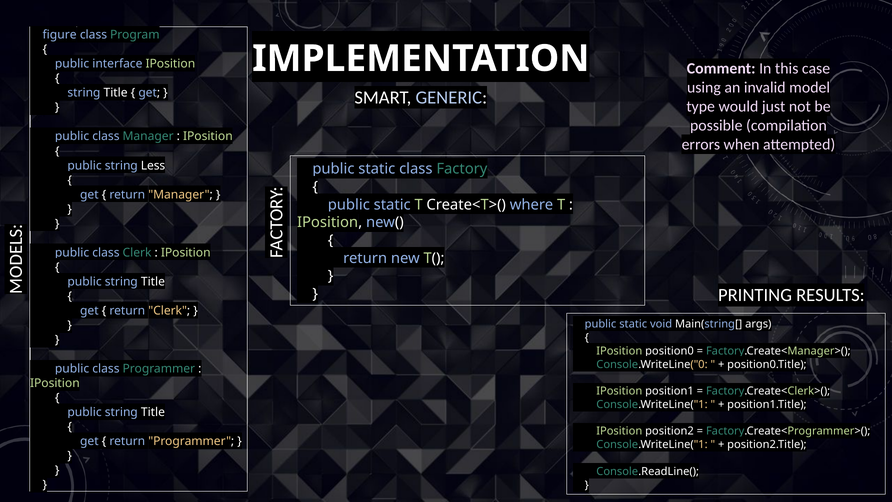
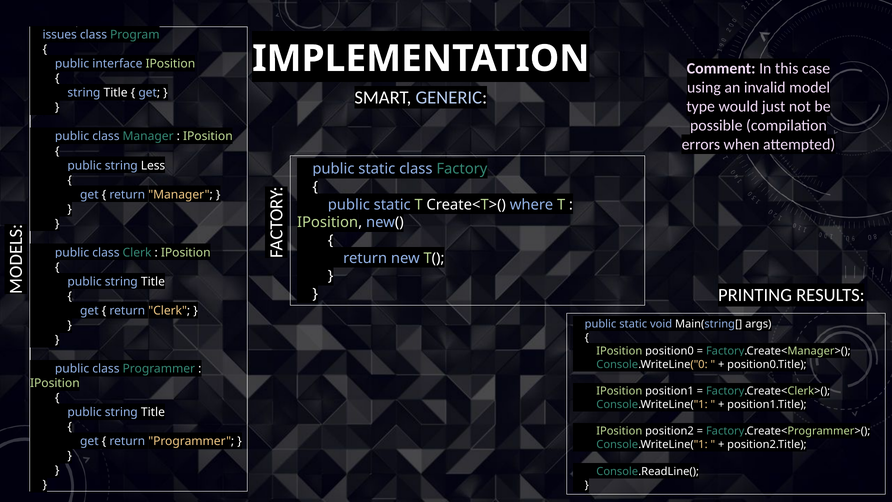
figure: figure -> issues (60, 35)
